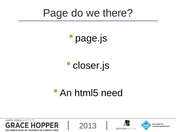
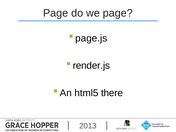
we there: there -> page (118, 13)
closer.js: closer.js -> render.js (91, 66)
need: need -> there (112, 93)
